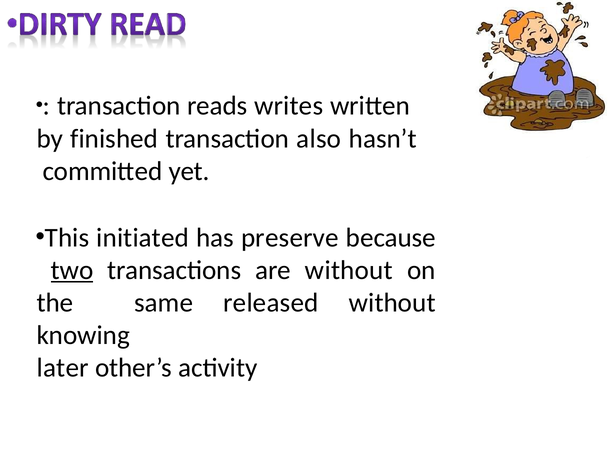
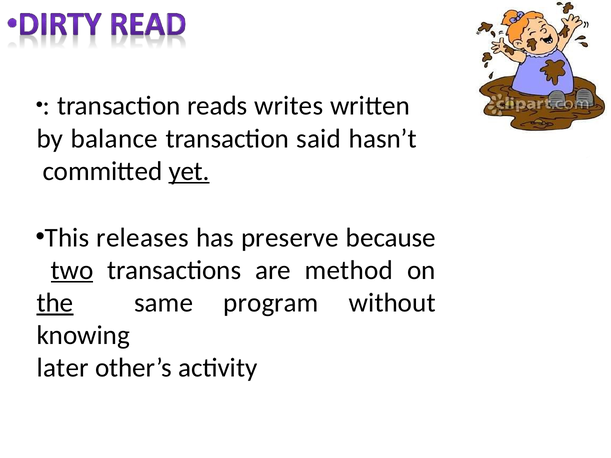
finished: finished -> balance (114, 139)
also: also -> said (319, 139)
yet underline: none -> present (189, 171)
initiated: initiated -> releases (143, 238)
are without: without -> method (349, 270)
the underline: none -> present (55, 303)
released: released -> program (271, 303)
